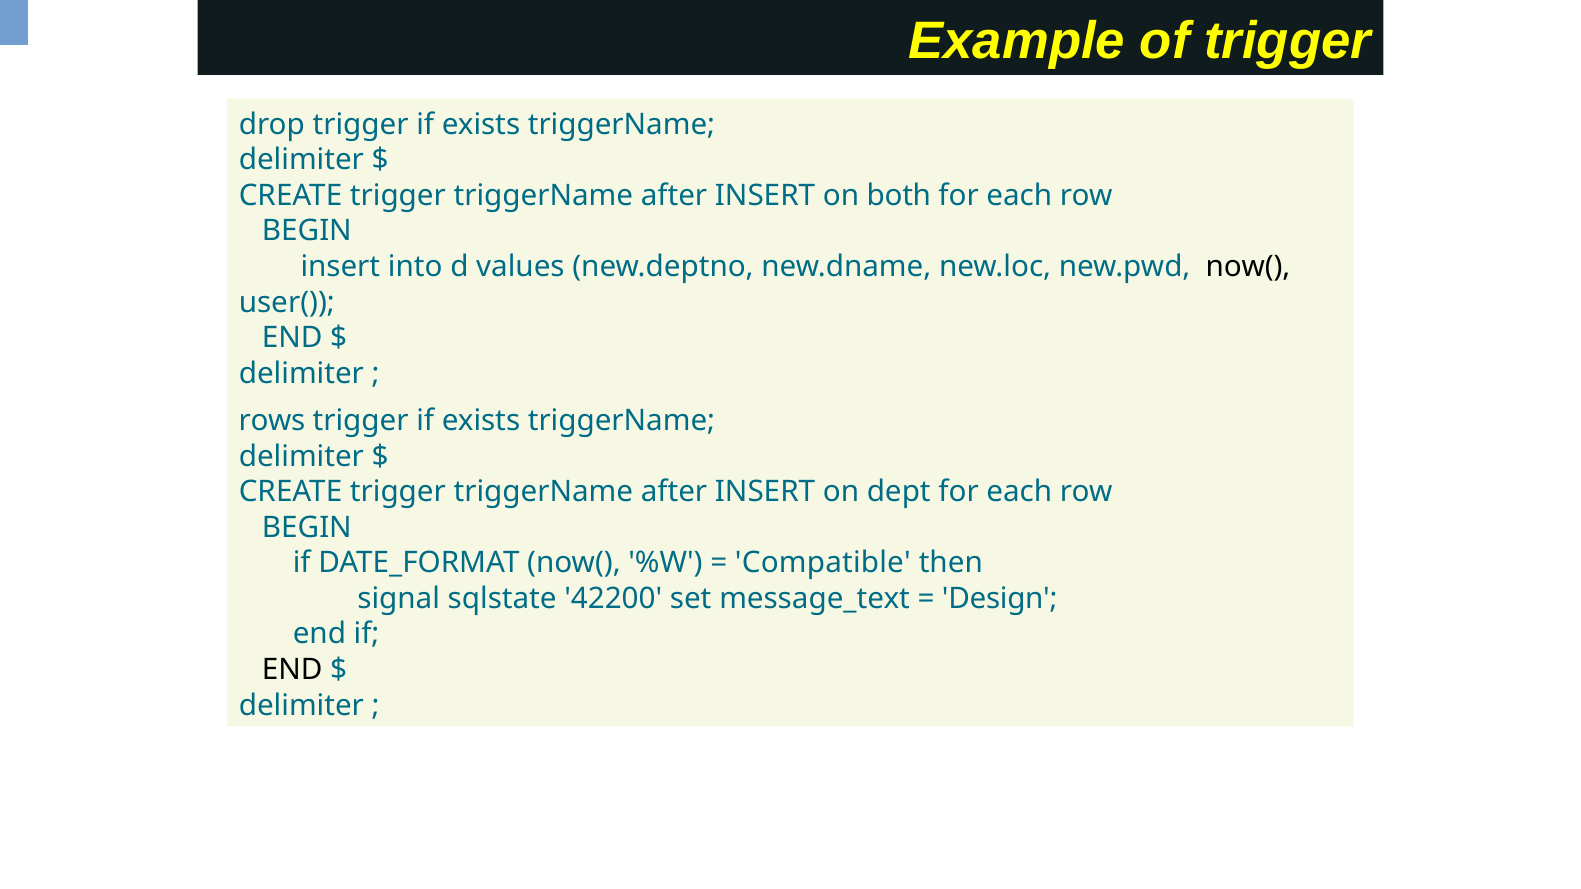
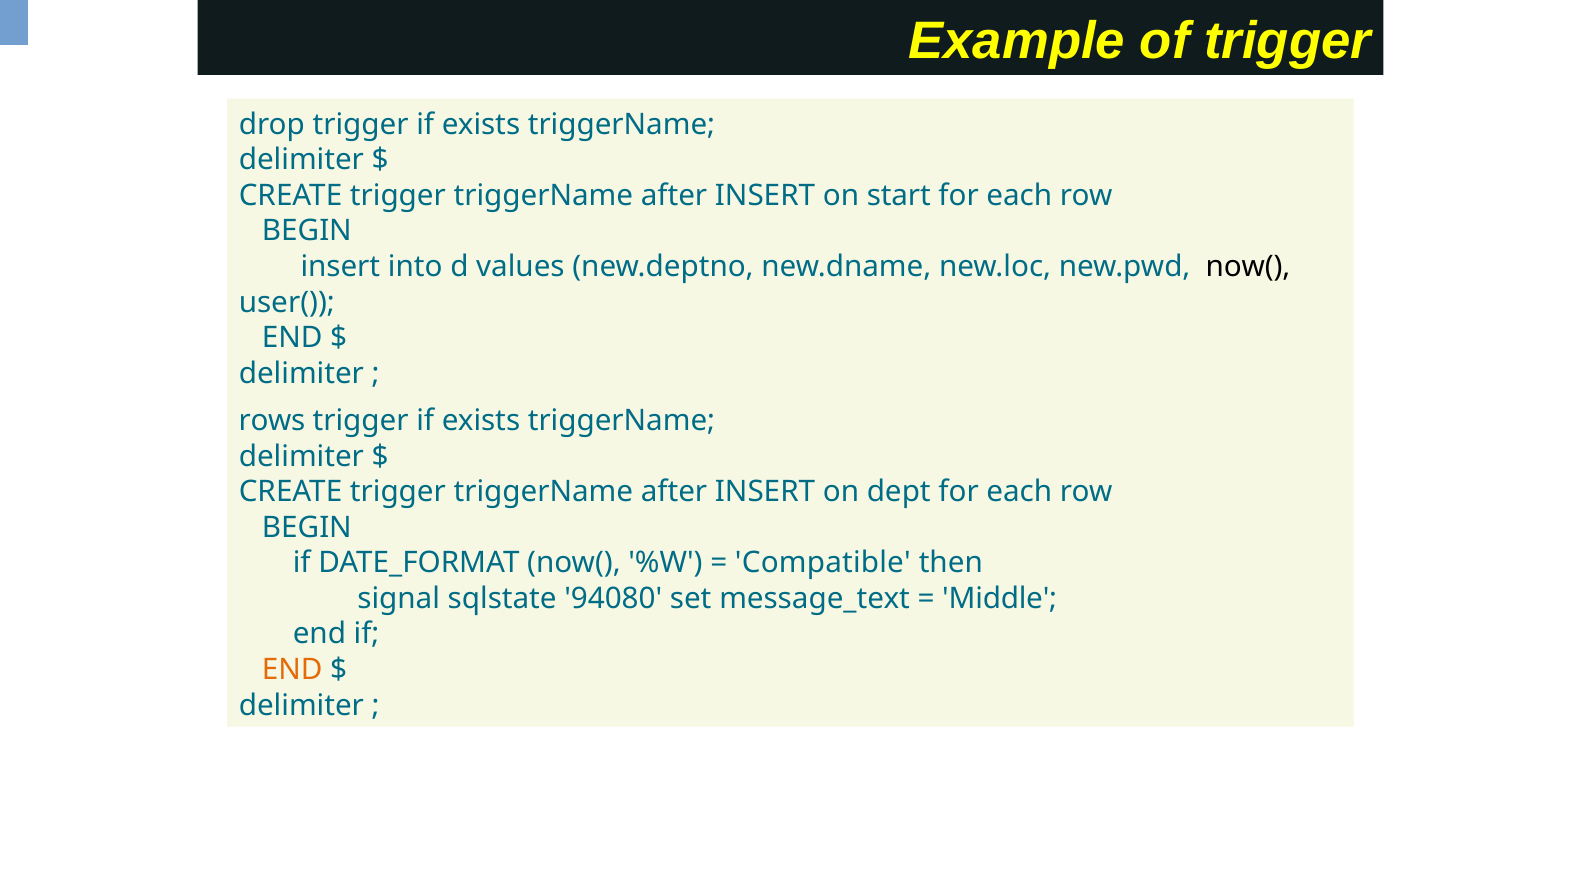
both: both -> start (899, 196)
42200: 42200 -> 94080 (613, 599)
Design: Design -> Middle (1000, 599)
END colour: black -> orange (292, 670)
